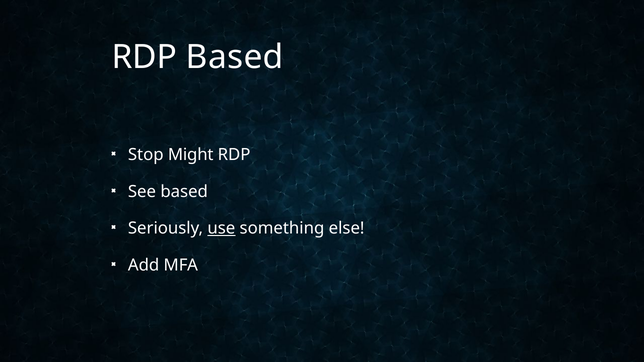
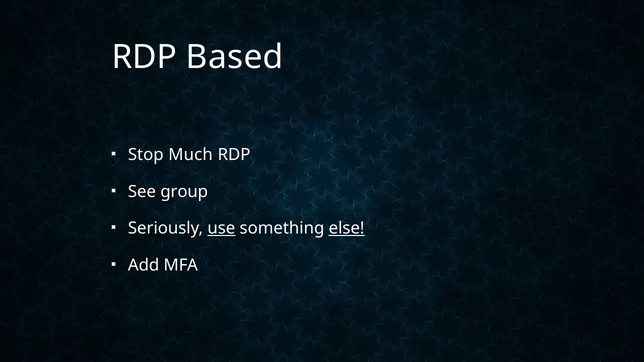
Might: Might -> Much (191, 155)
See based: based -> group (184, 192)
else underline: none -> present (347, 229)
